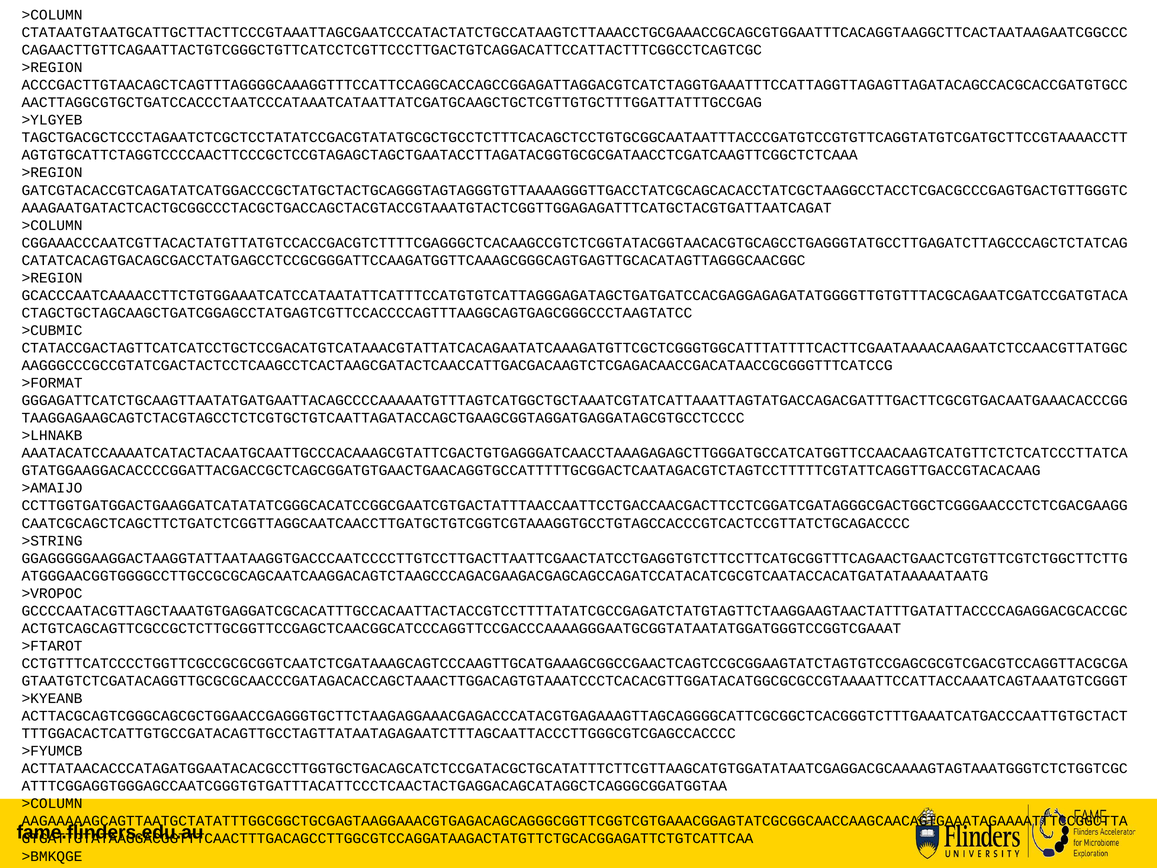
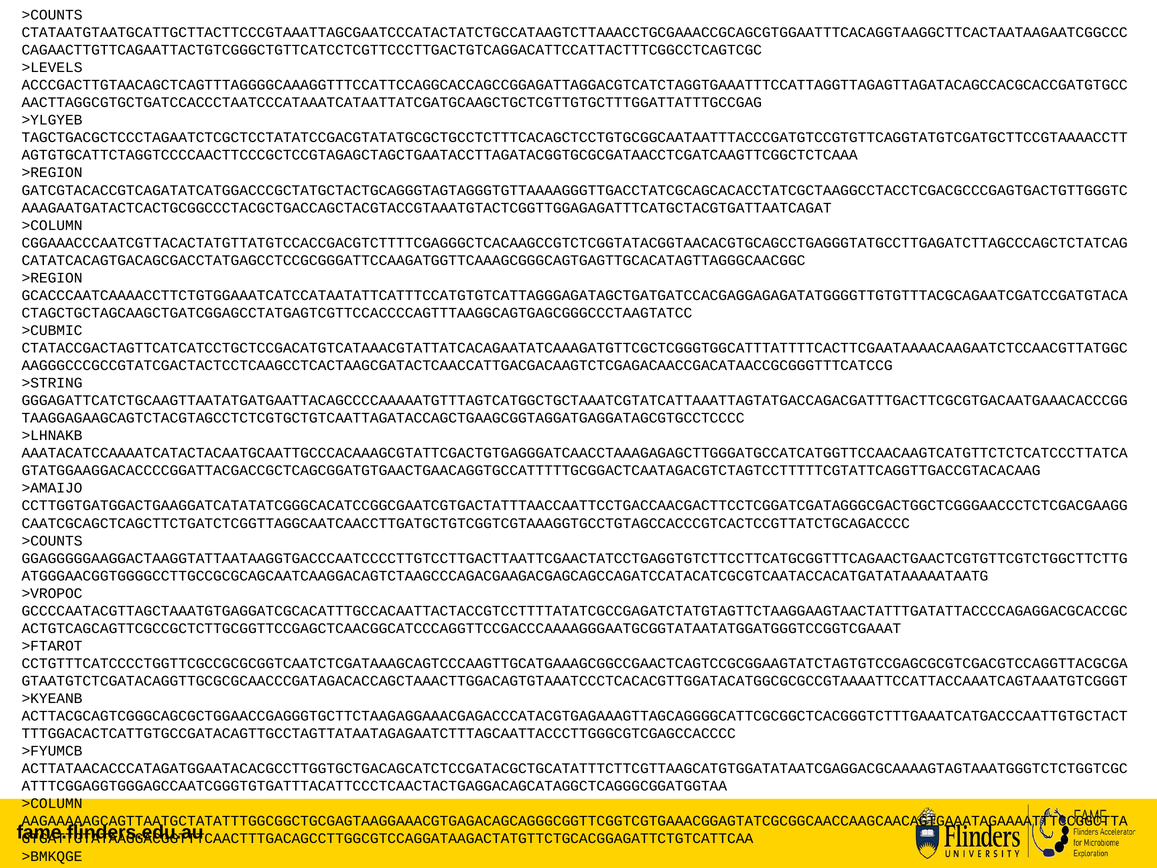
>COLUMN: >COLUMN -> >COUNTS (52, 15)
>REGION: >REGION -> >LEVELS (52, 67)
>FORMAT: >FORMAT -> >STRING (52, 383)
>STRING: >STRING -> >COUNTS (52, 541)
